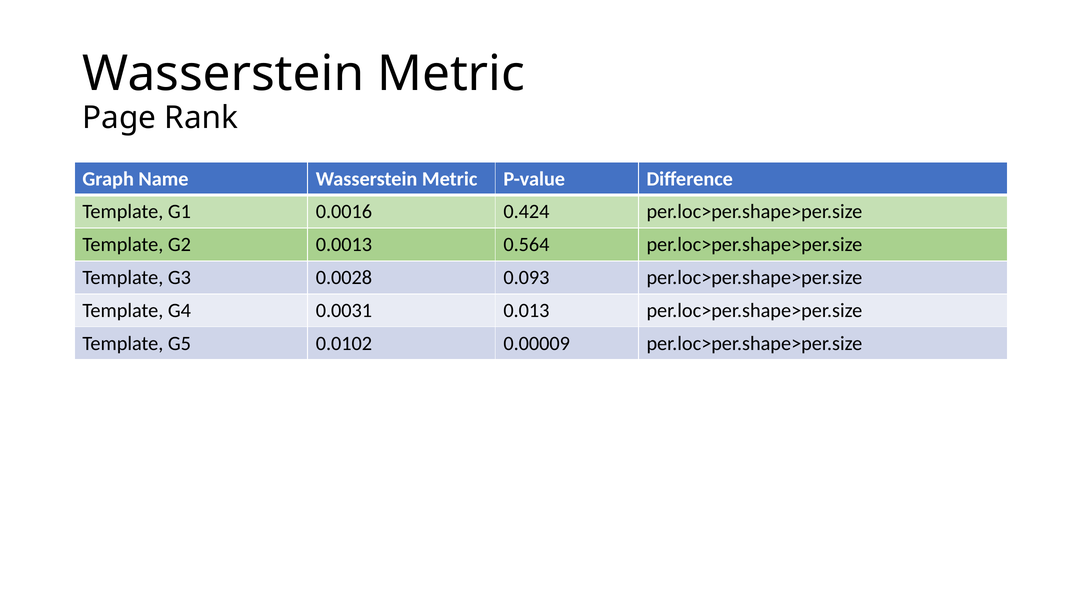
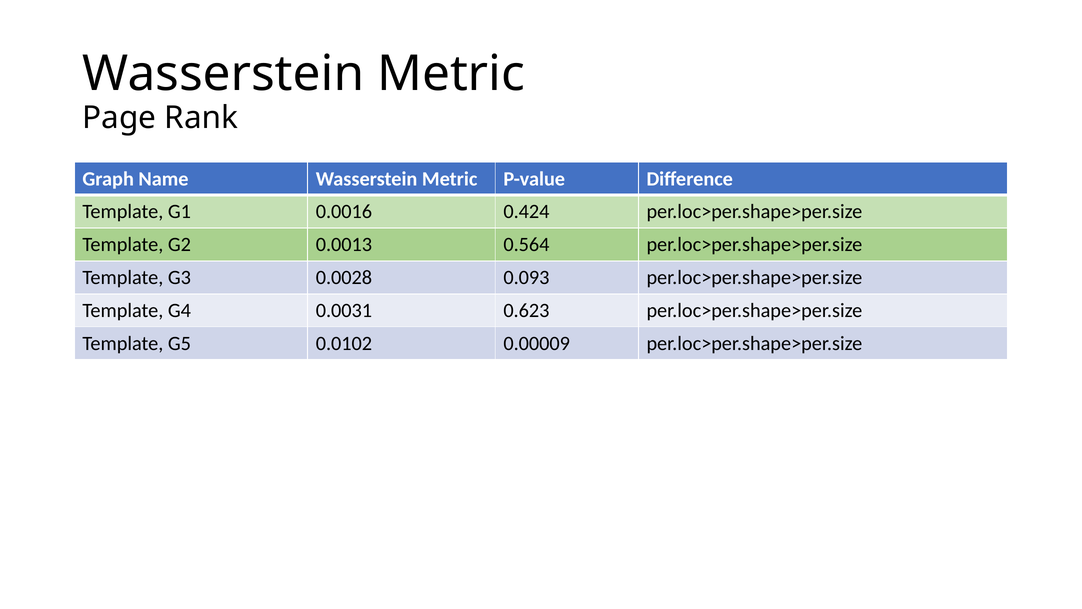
0.013: 0.013 -> 0.623 (526, 310)
